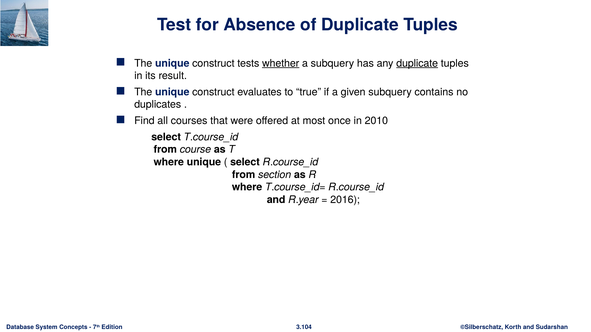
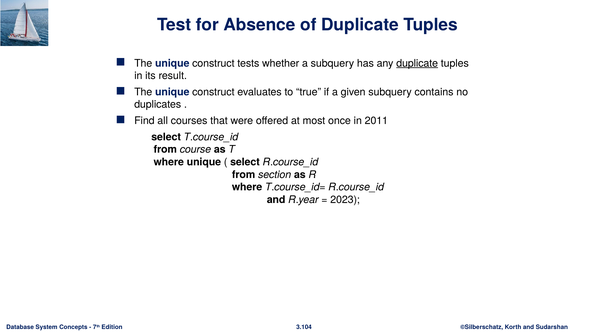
whether underline: present -> none (281, 63)
2010: 2010 -> 2011 (376, 121)
2016: 2016 -> 2023 (345, 200)
